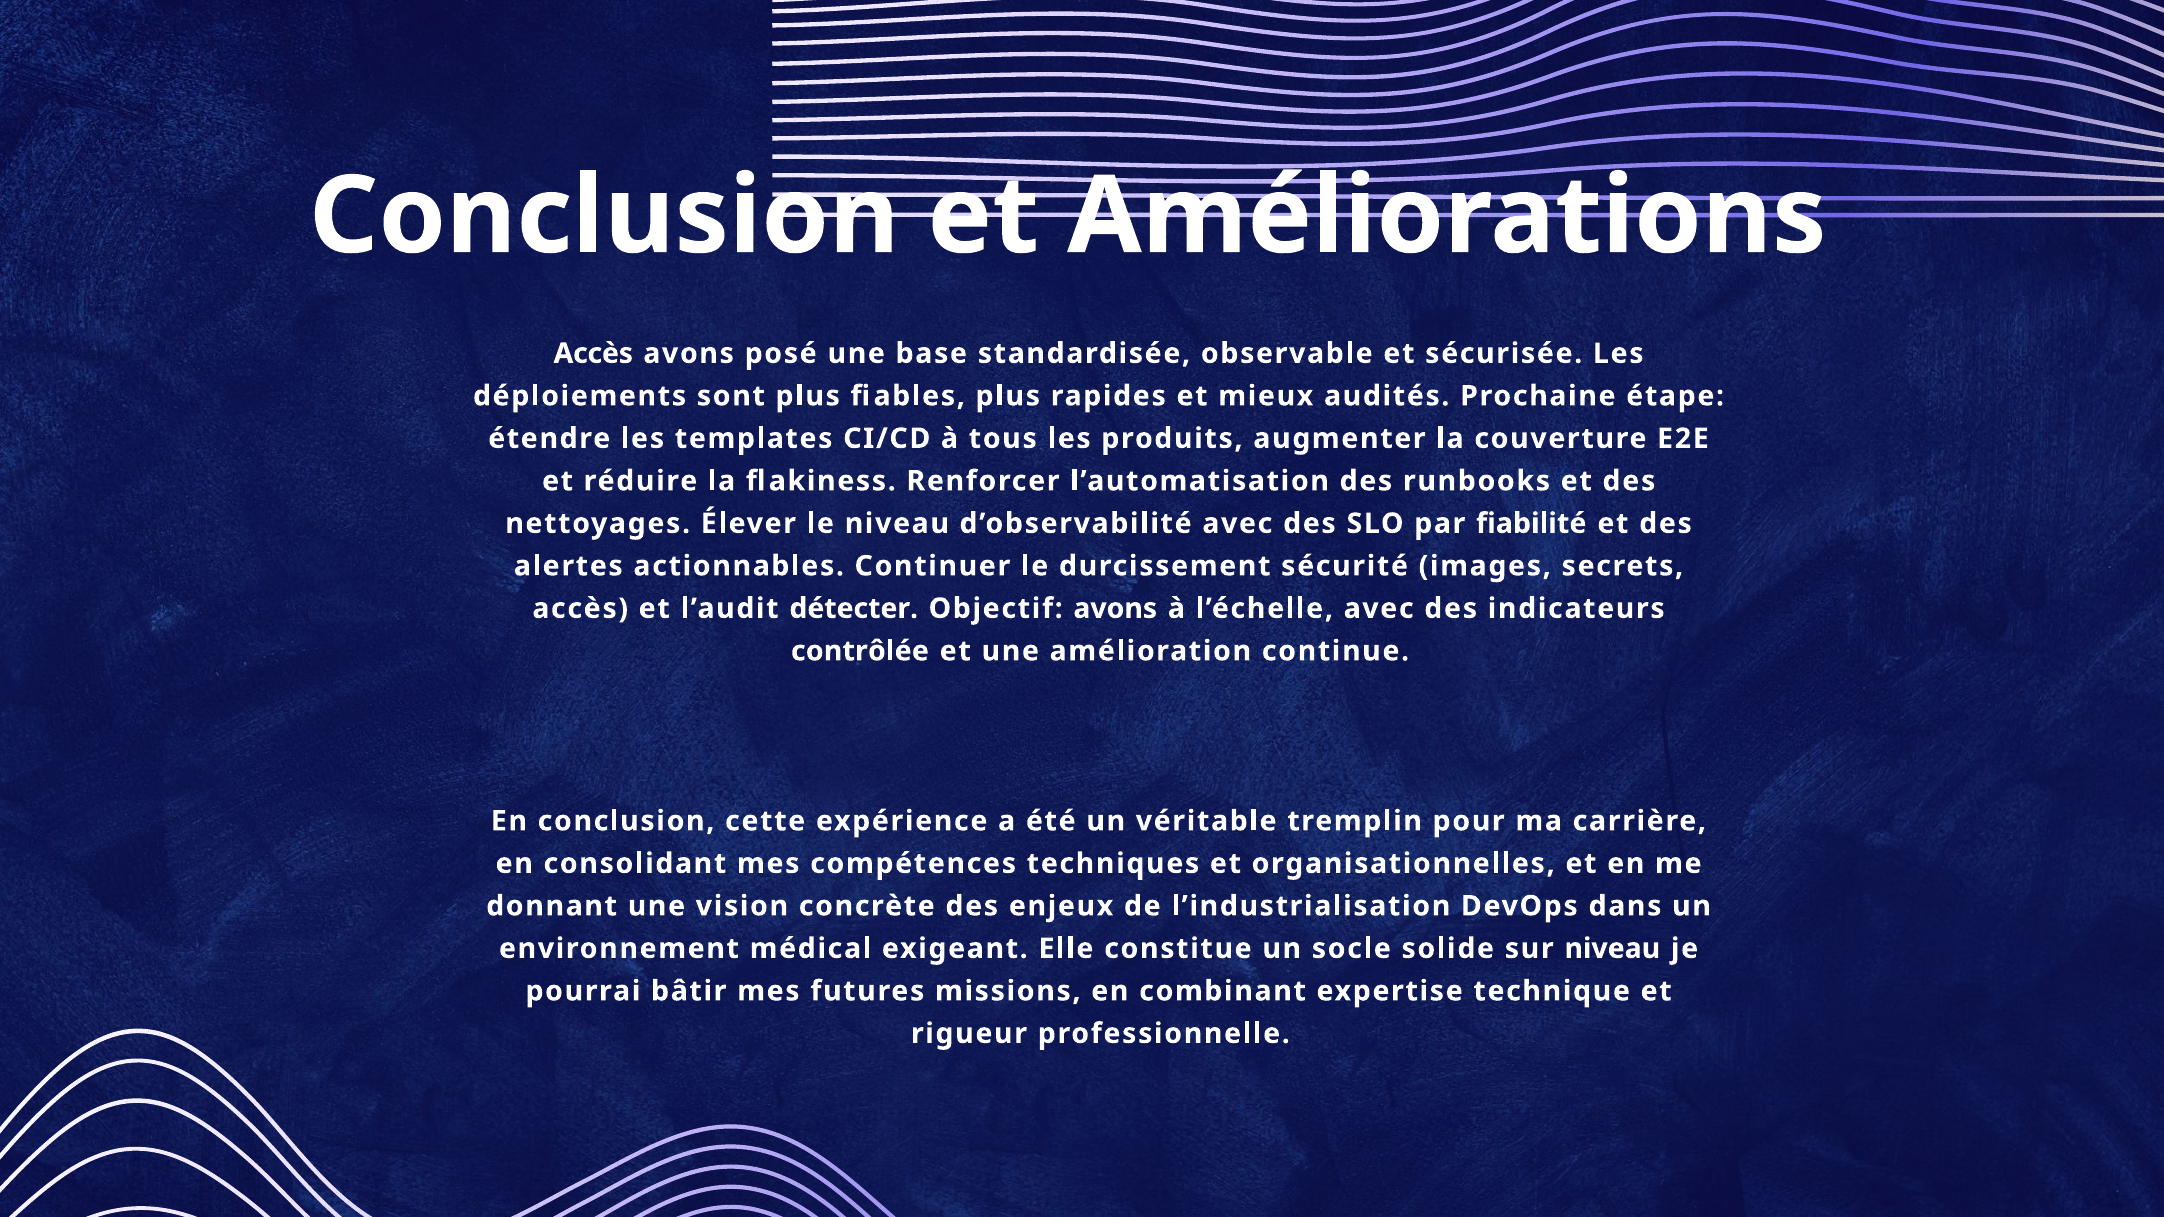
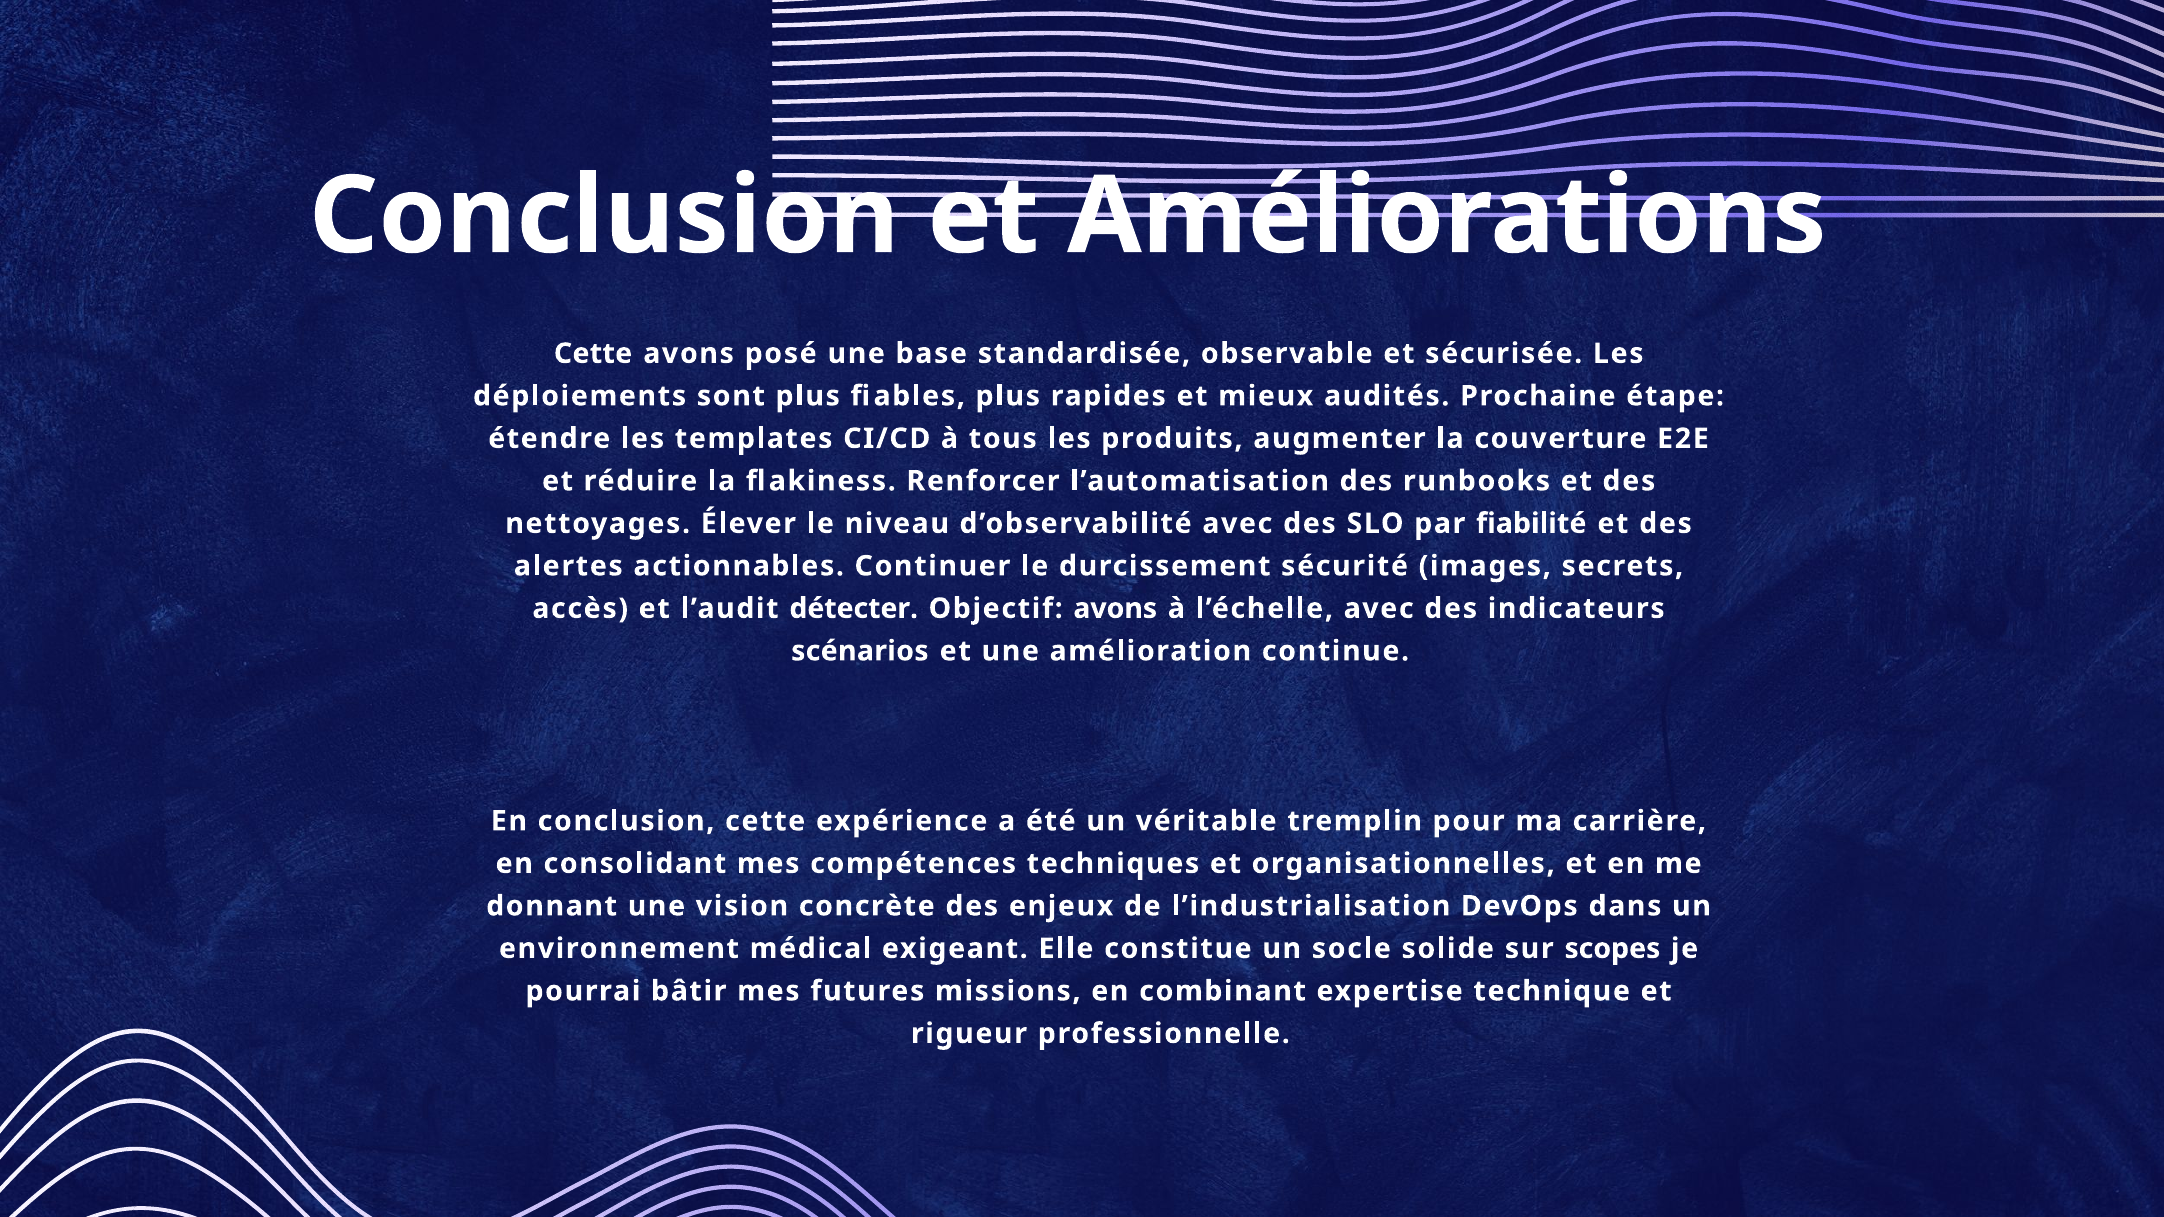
Accès: Accès -> Cette (593, 354)
contrôlée: contrôlée -> scénarios (860, 651)
sur niveau: niveau -> scopes (1612, 949)
